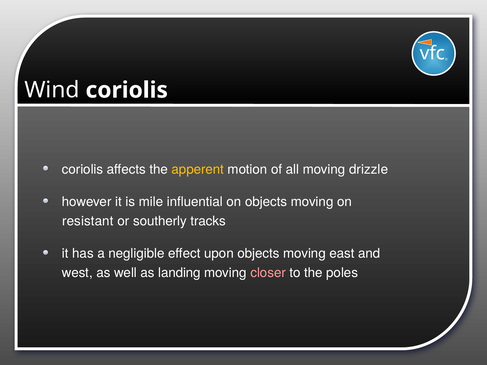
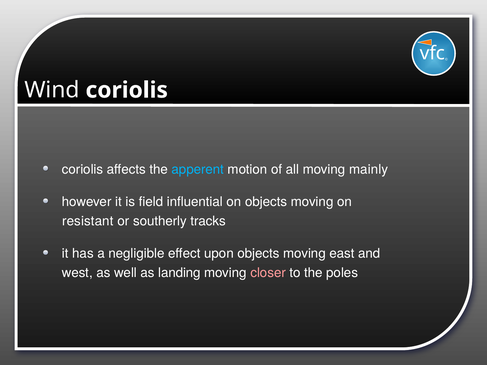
apperent colour: yellow -> light blue (198, 170)
drizzle: drizzle -> mainly (369, 170)
mile: mile -> field (151, 202)
